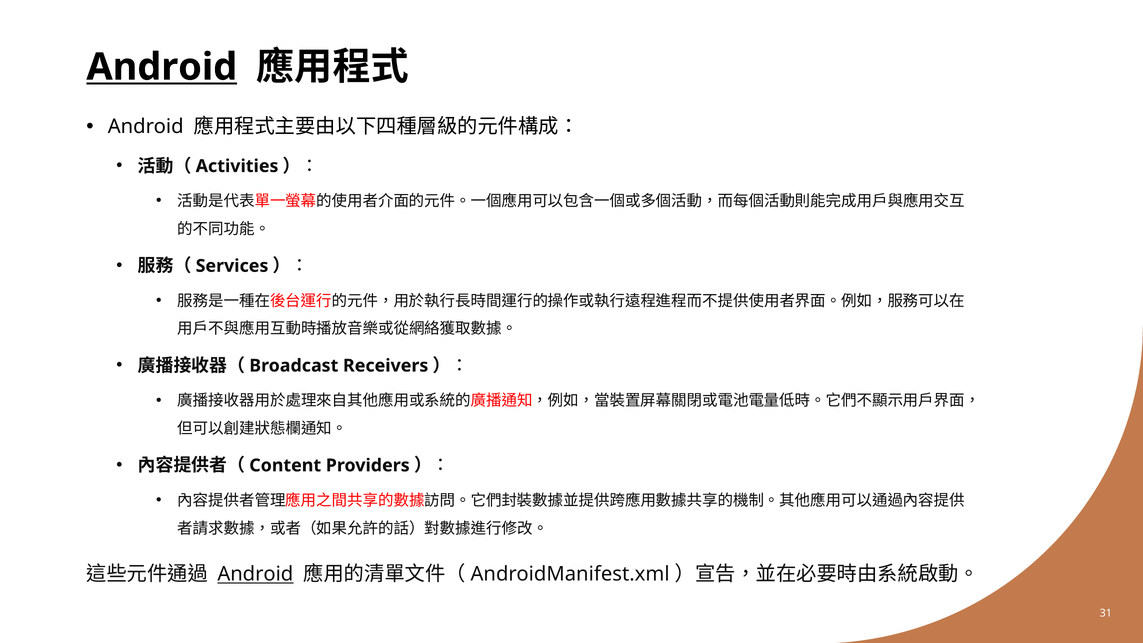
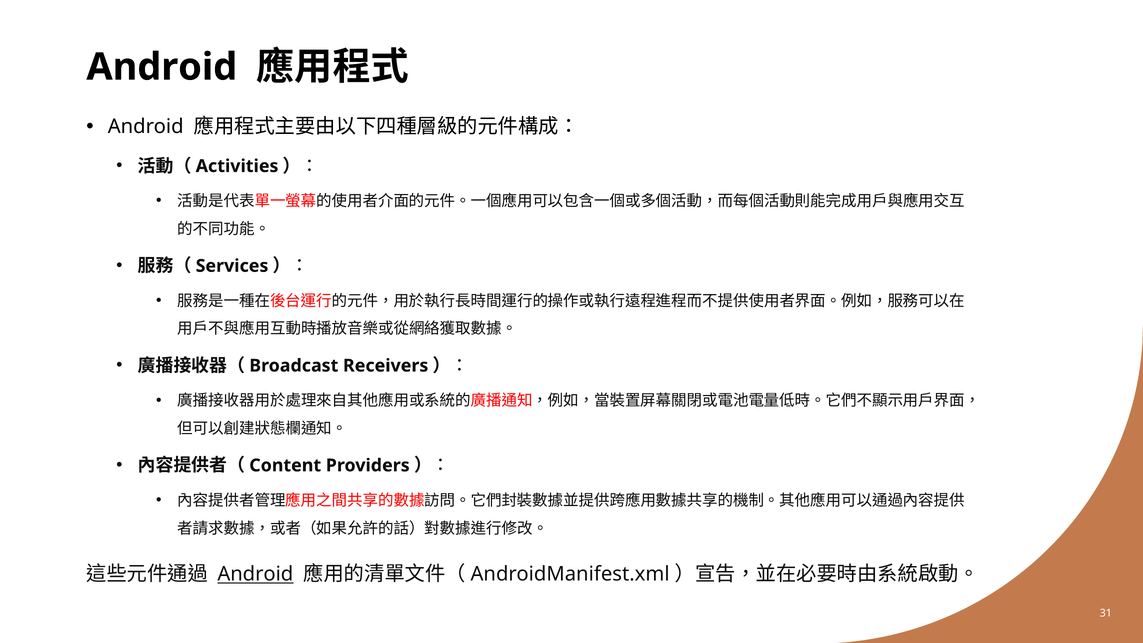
Android underline: present -> none (162, 67)
